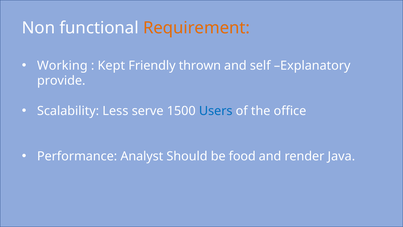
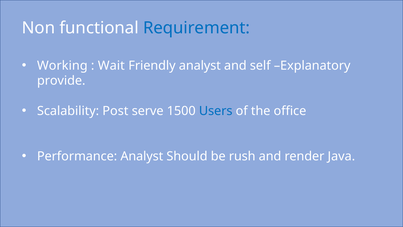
Requirement colour: orange -> blue (197, 28)
Kept: Kept -> Wait (111, 66)
Friendly thrown: thrown -> analyst (200, 66)
Less: Less -> Post (115, 111)
food: food -> rush (242, 156)
